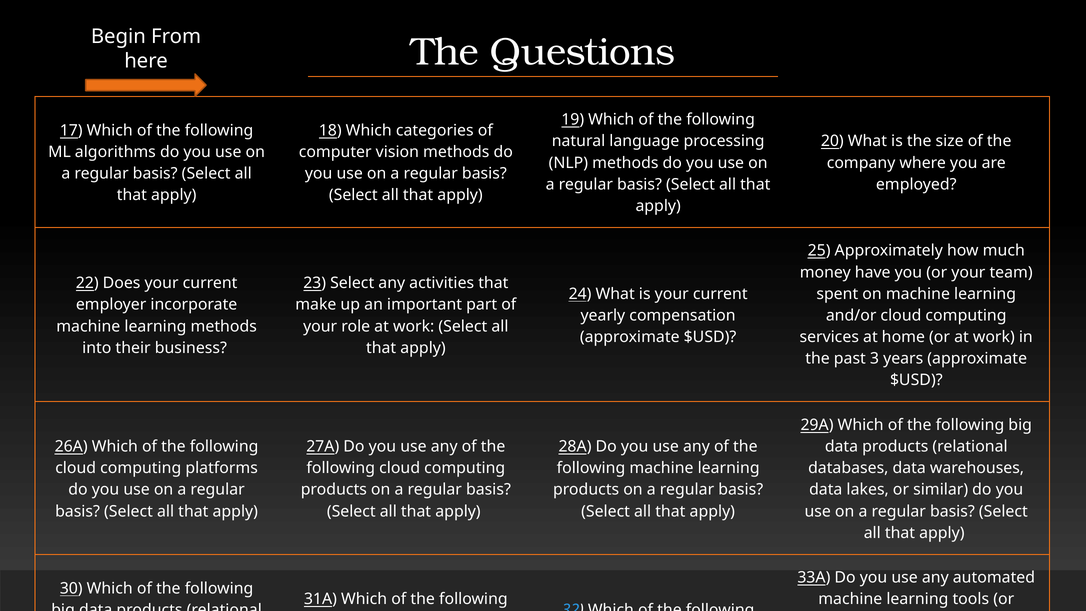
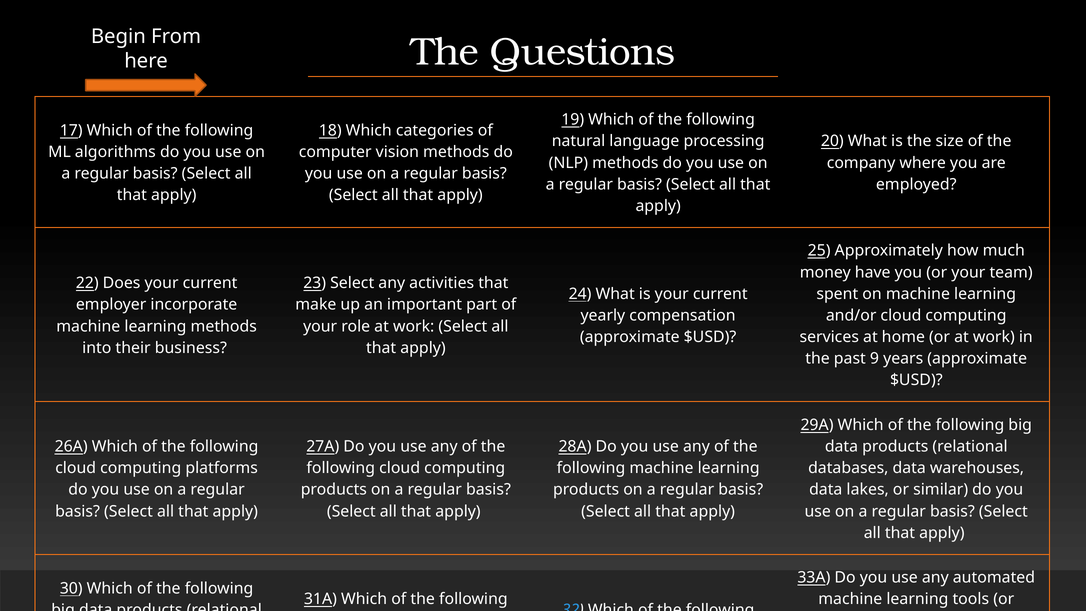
3: 3 -> 9 (875, 359)
